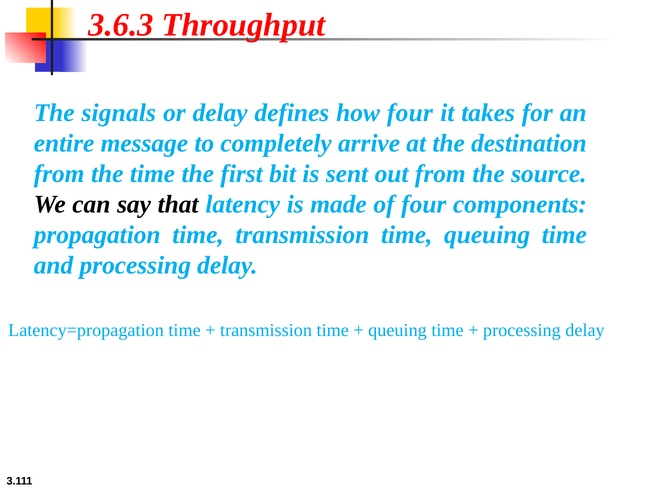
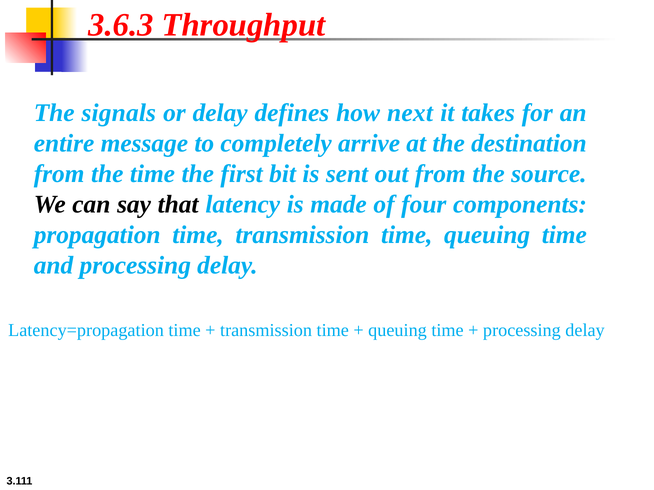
how four: four -> next (410, 113)
